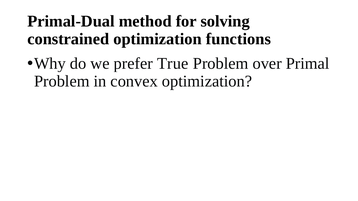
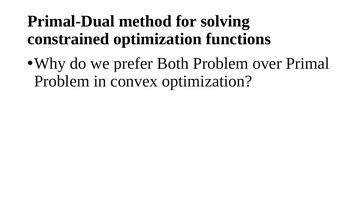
True: True -> Both (173, 64)
